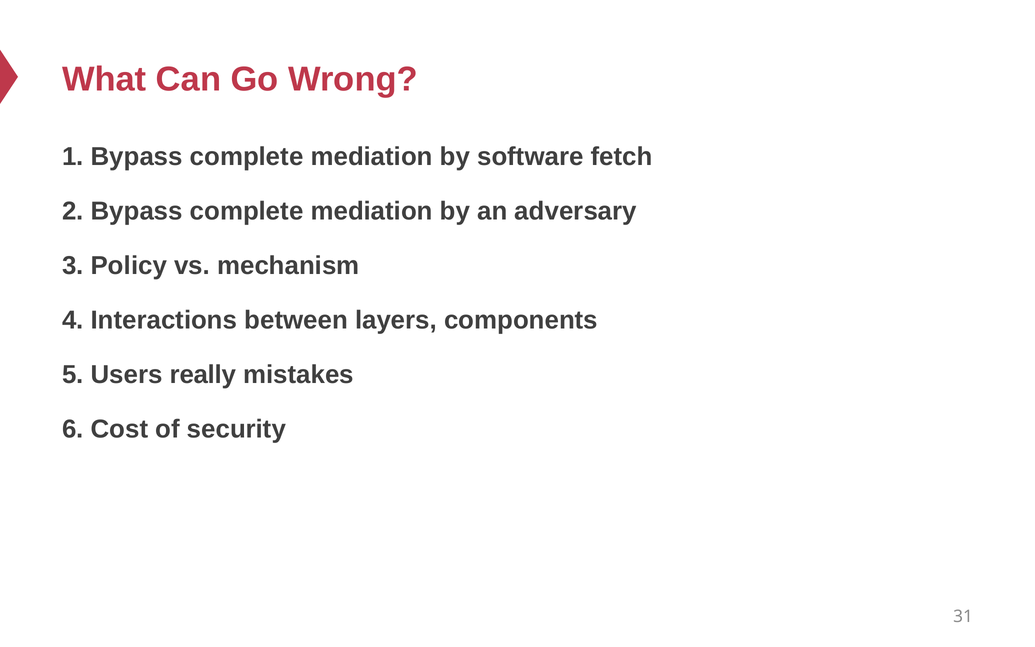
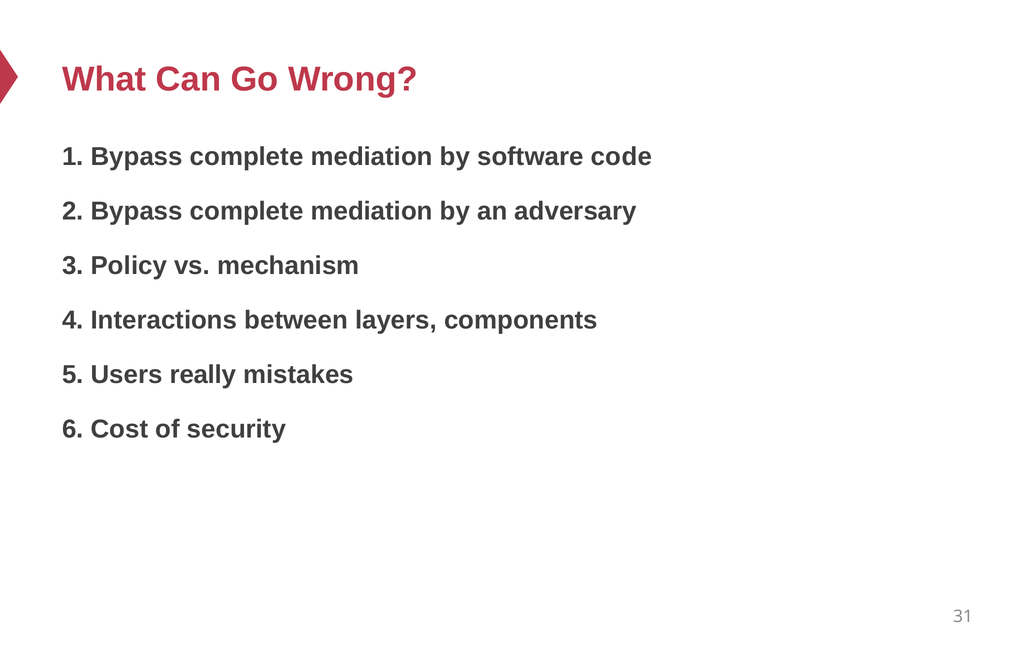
fetch: fetch -> code (621, 157)
